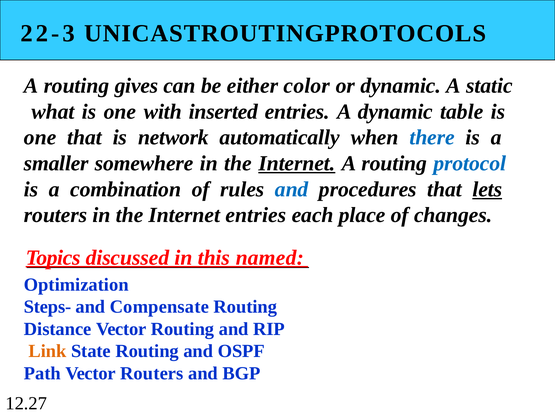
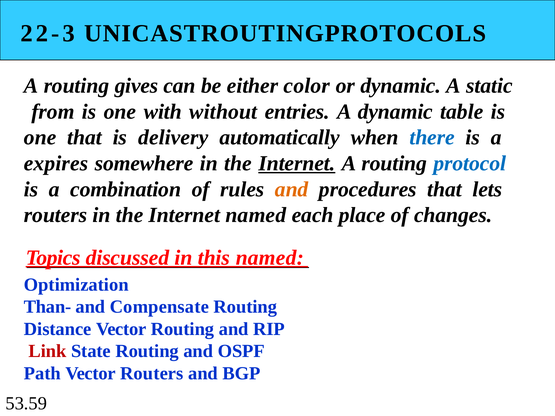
what: what -> from (53, 112)
inserted: inserted -> without (223, 112)
network: network -> delivery (173, 138)
smaller: smaller -> expires (56, 164)
and colour: blue -> orange (292, 189)
lets underline: present -> none (487, 189)
Internet entries: entries -> named (256, 215)
Steps-: Steps- -> Than- (48, 307)
Link colour: orange -> red (48, 351)
12.27: 12.27 -> 53.59 (26, 404)
